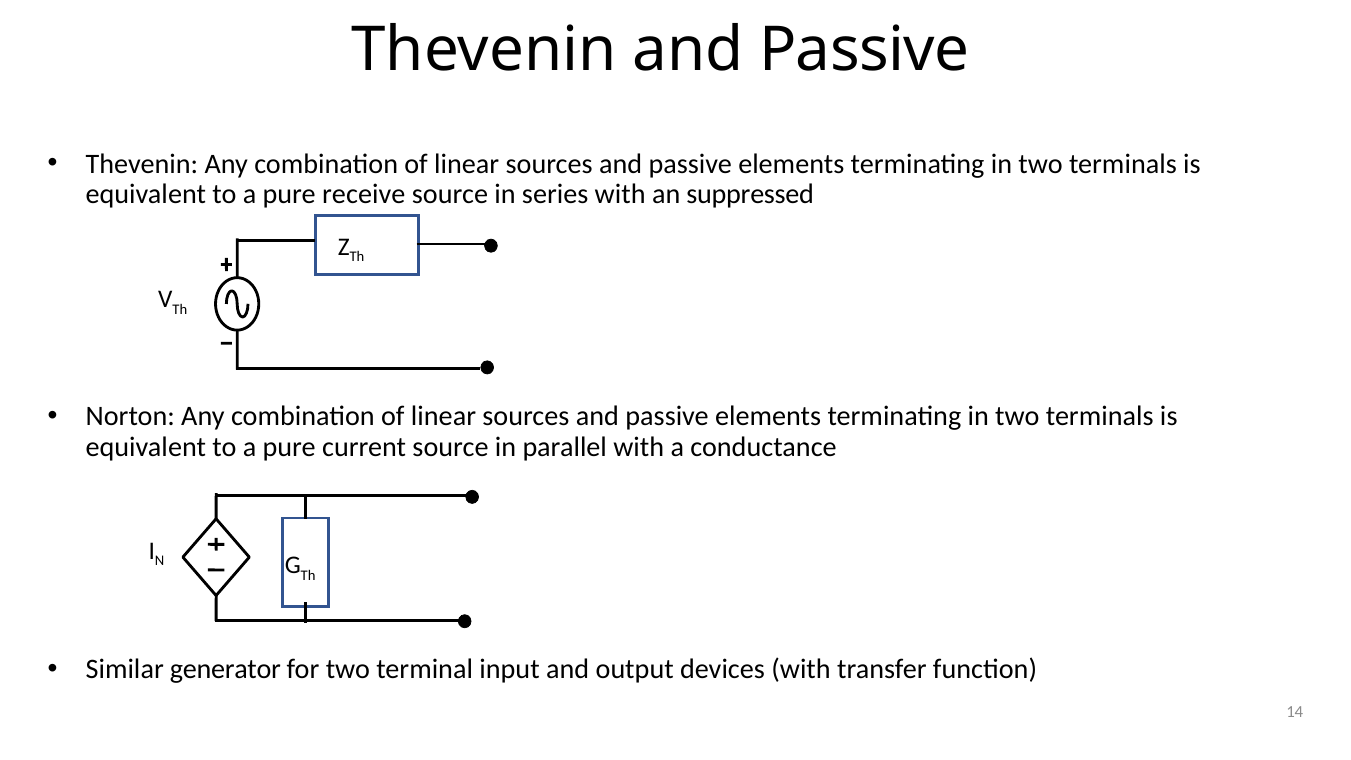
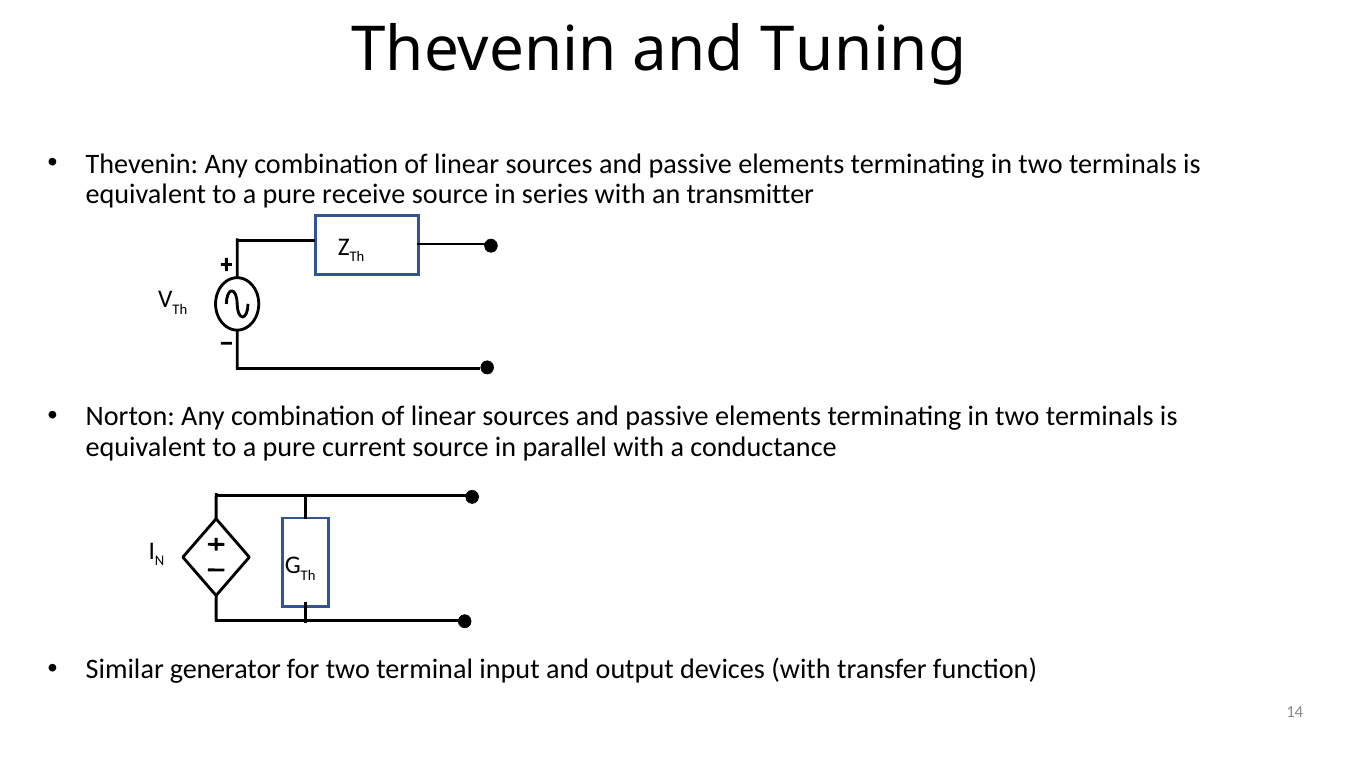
Thevenin and Passive: Passive -> Tuning (864, 50)
suppressed: suppressed -> transmitter (750, 194)
